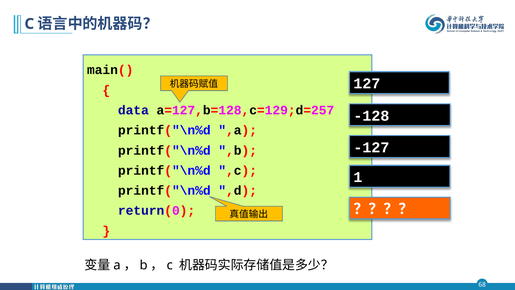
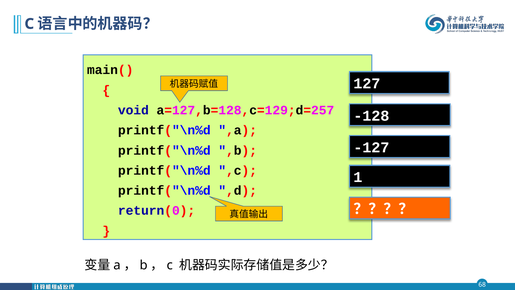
data: data -> void (133, 110)
